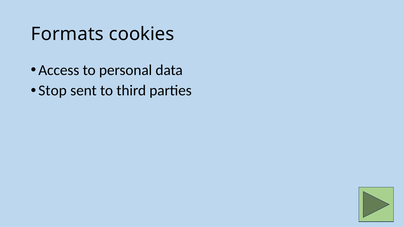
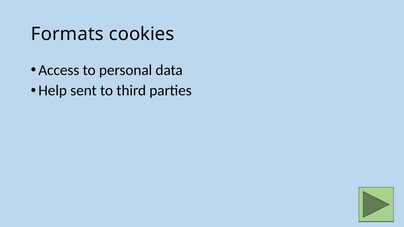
Stop: Stop -> Help (53, 91)
